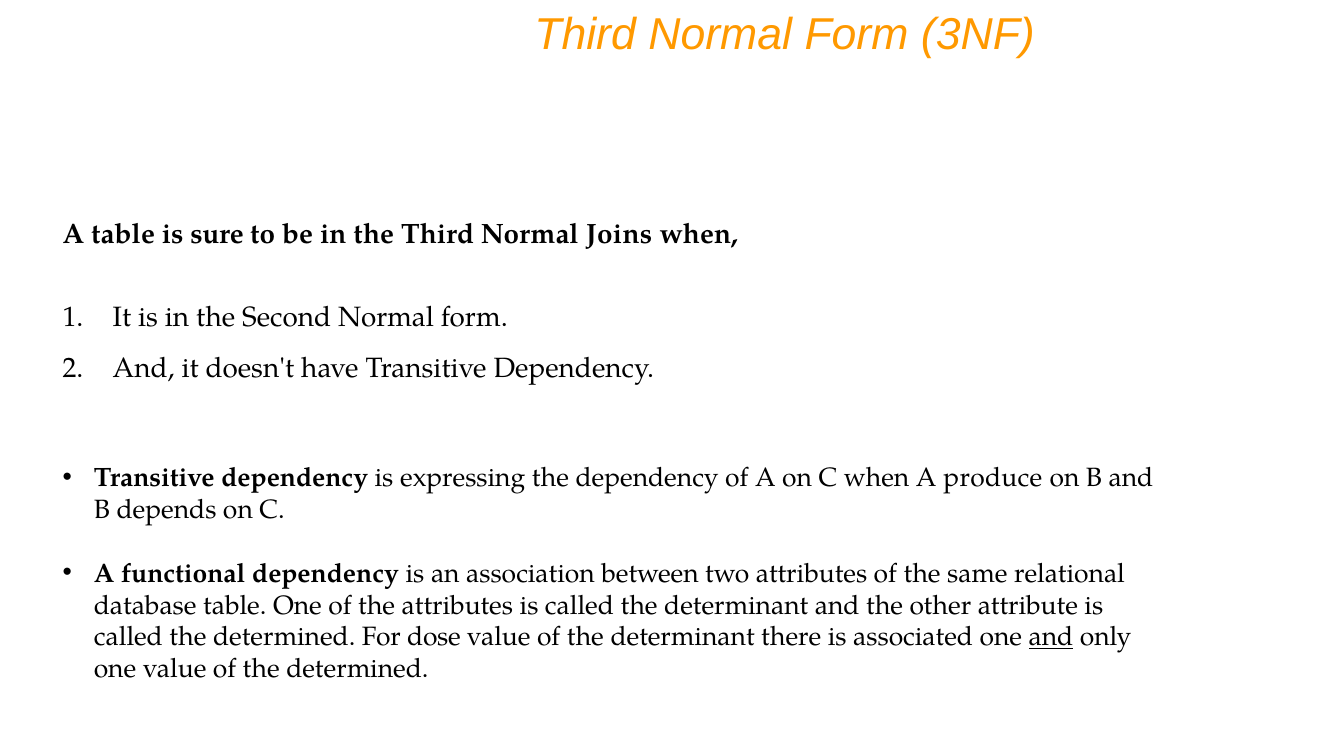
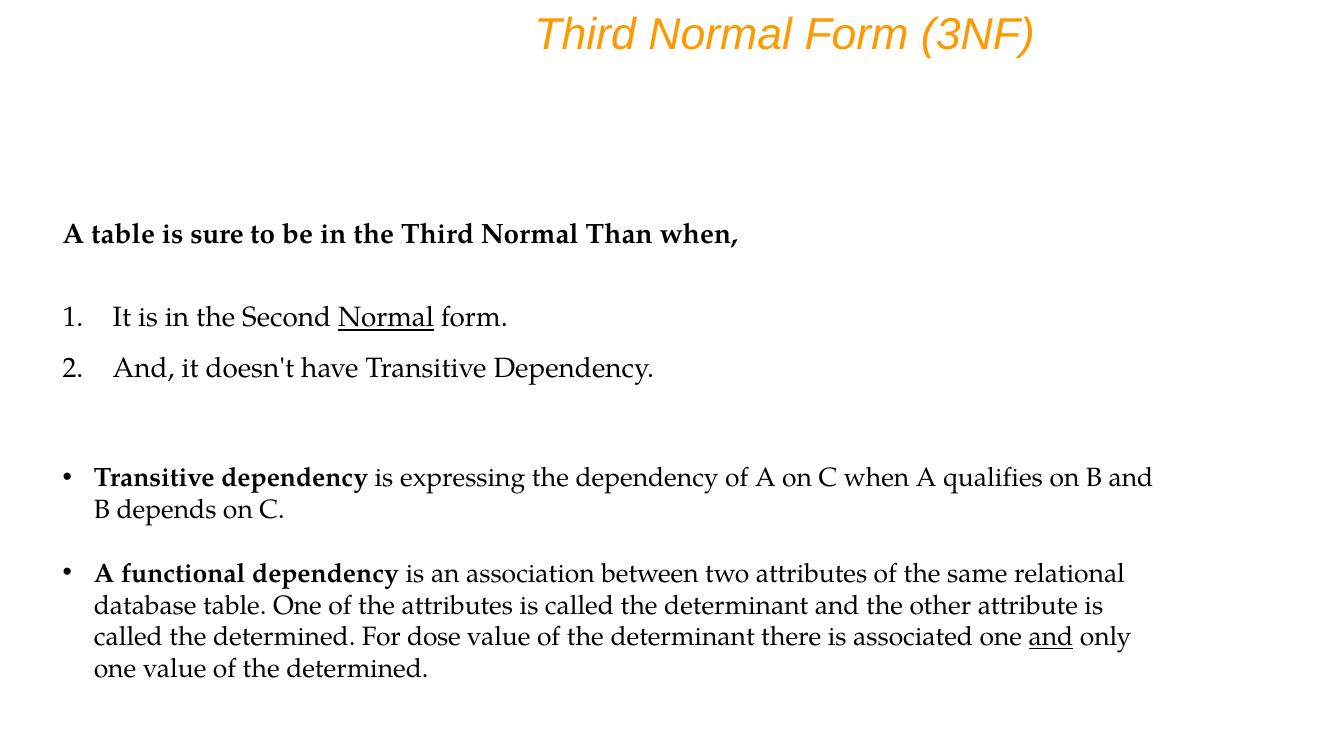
Joins: Joins -> Than (619, 234)
Normal underline: none -> present (386, 318)
produce: produce -> qualifies (993, 478)
